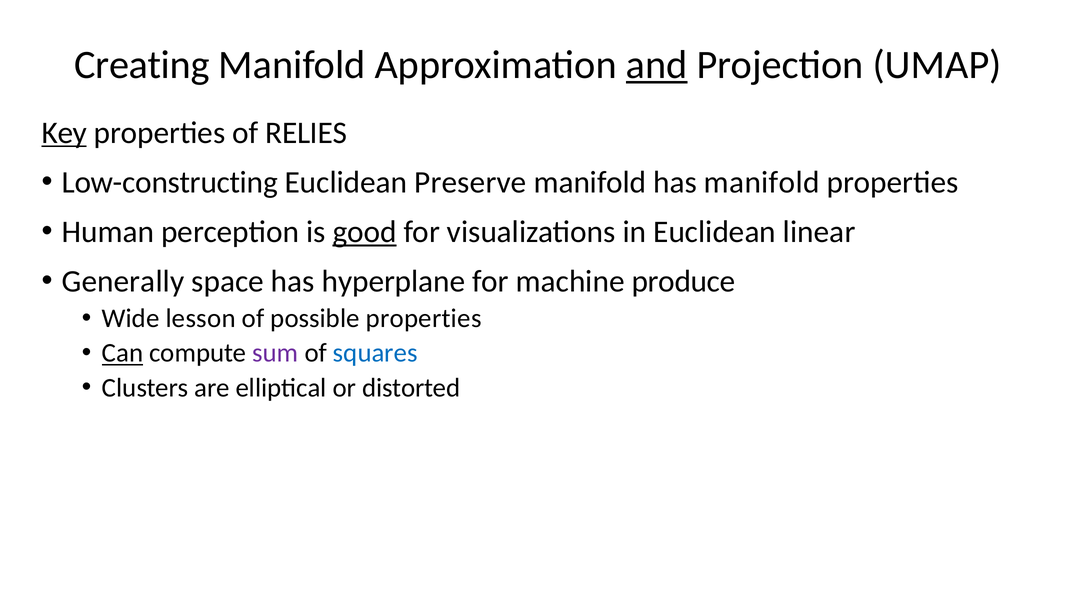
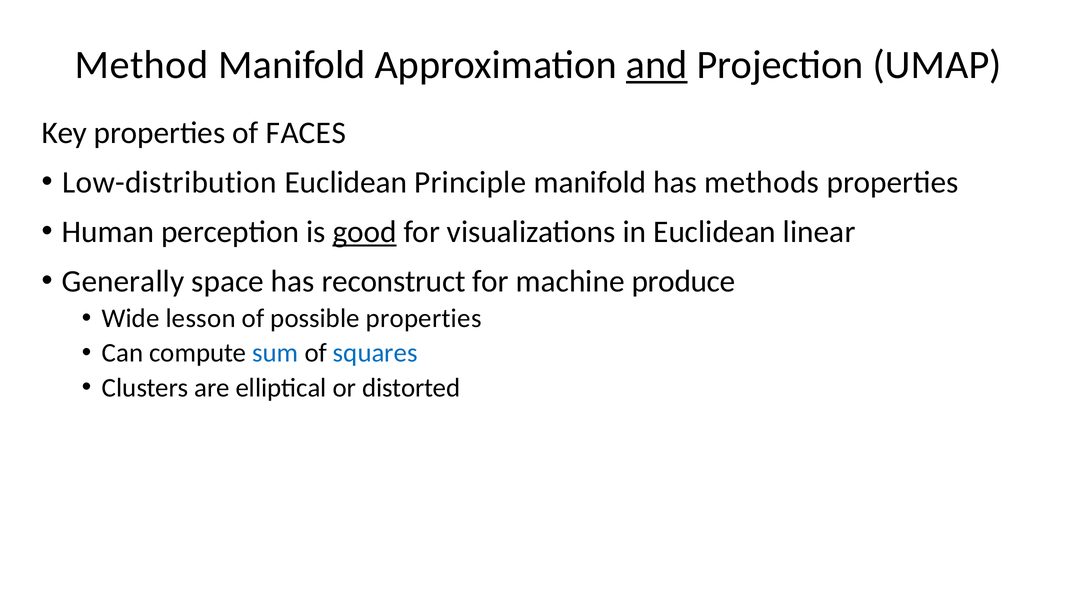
Creating: Creating -> Method (141, 65)
Key underline: present -> none (64, 133)
RELIES: RELIES -> FACES (306, 133)
Low-constructing: Low-constructing -> Low-distribution (169, 182)
Preserve: Preserve -> Principle (470, 182)
has manifold: manifold -> methods (762, 182)
hyperplane: hyperplane -> reconstruct (394, 281)
Can underline: present -> none (123, 353)
sum colour: purple -> blue (275, 353)
